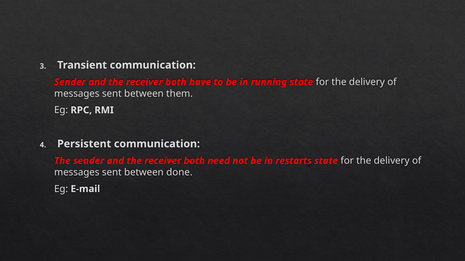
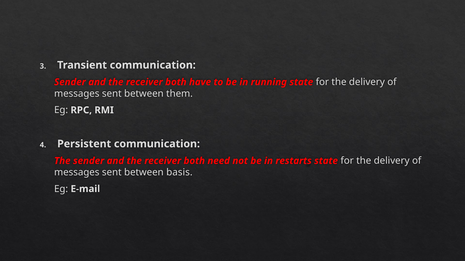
done: done -> basis (179, 173)
